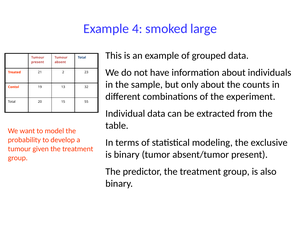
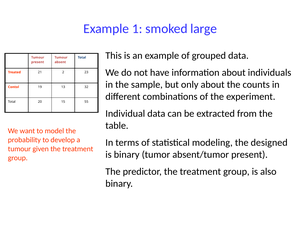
4: 4 -> 1 (137, 29)
exclusive: exclusive -> designed (269, 143)
